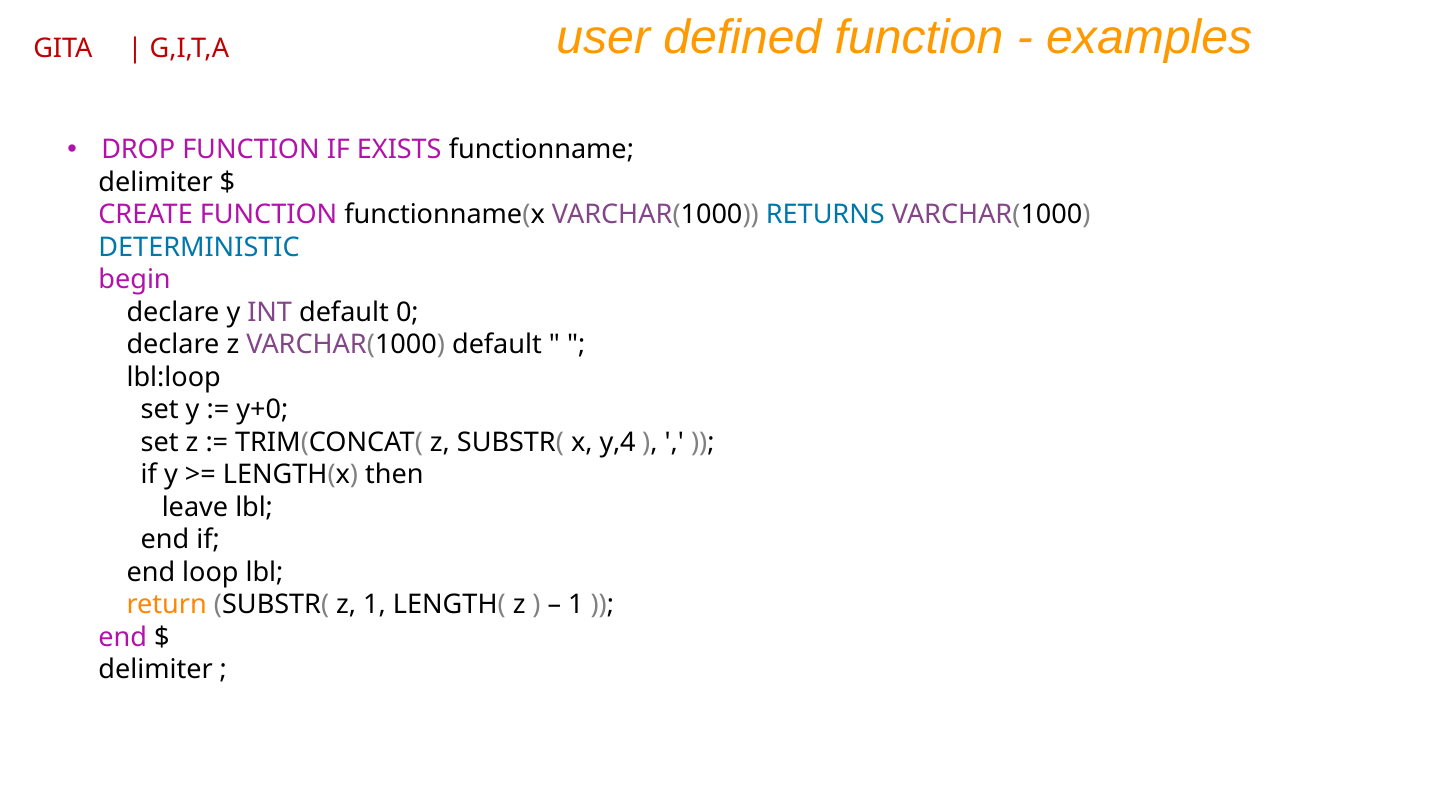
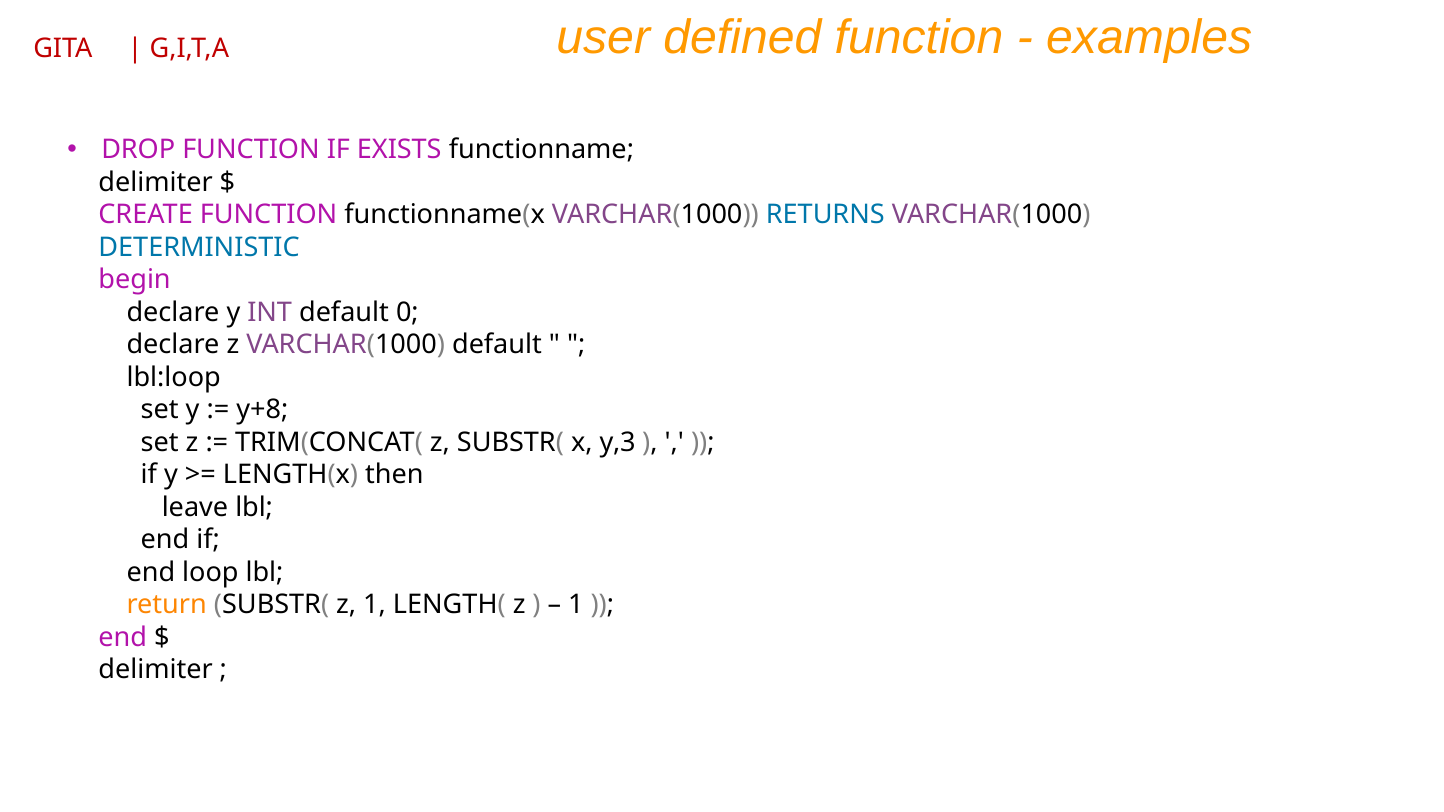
y+0: y+0 -> y+8 (262, 410)
y,4: y,4 -> y,3 (618, 442)
